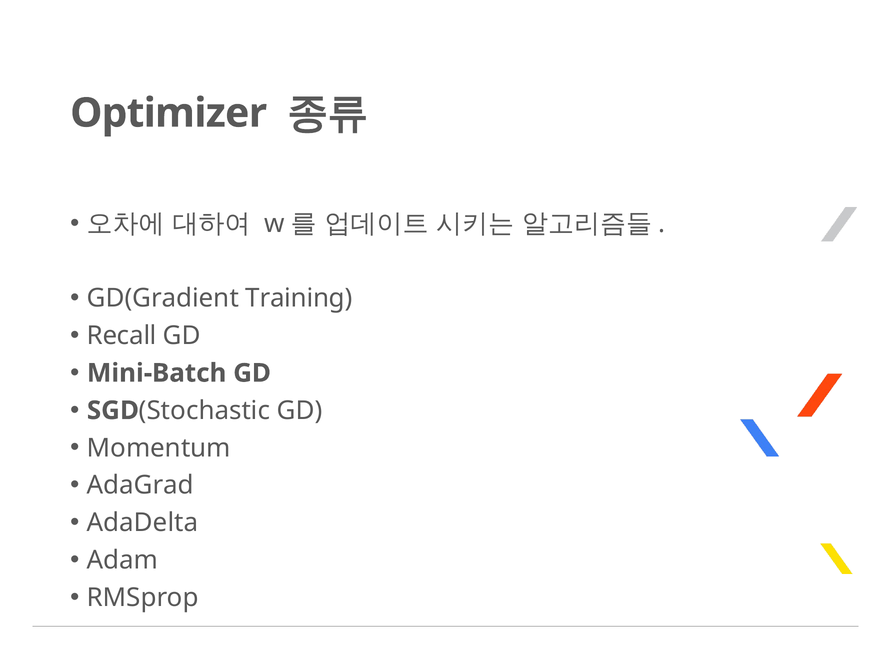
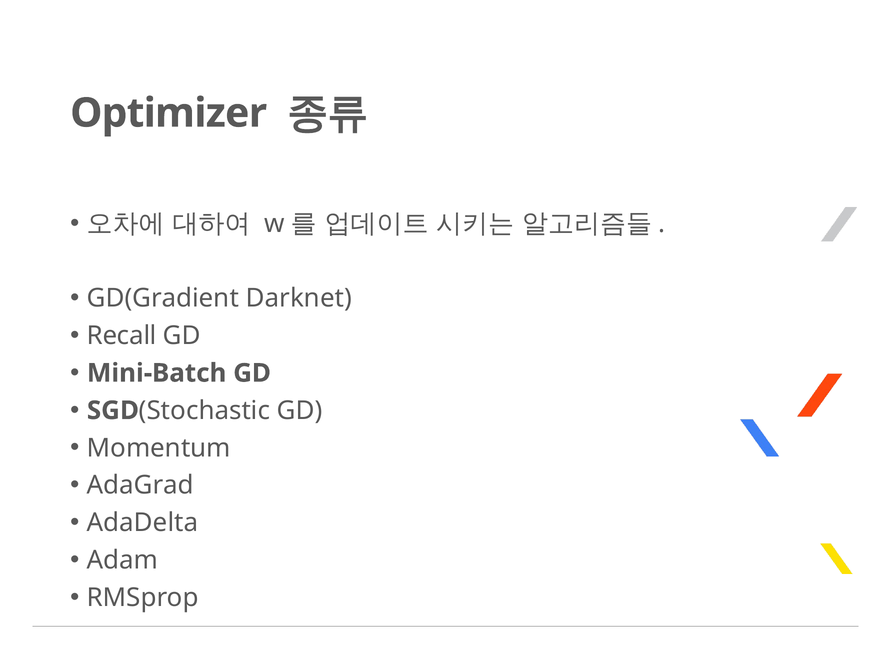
Training: Training -> Darknet (299, 298)
